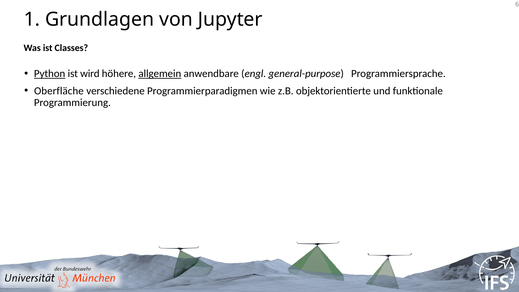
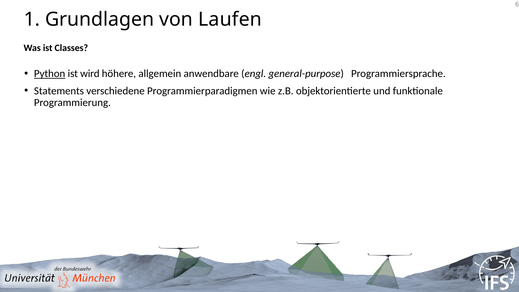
Jupyter: Jupyter -> Laufen (230, 19)
allgemein underline: present -> none (160, 74)
Oberfläche: Oberfläche -> Statements (59, 91)
